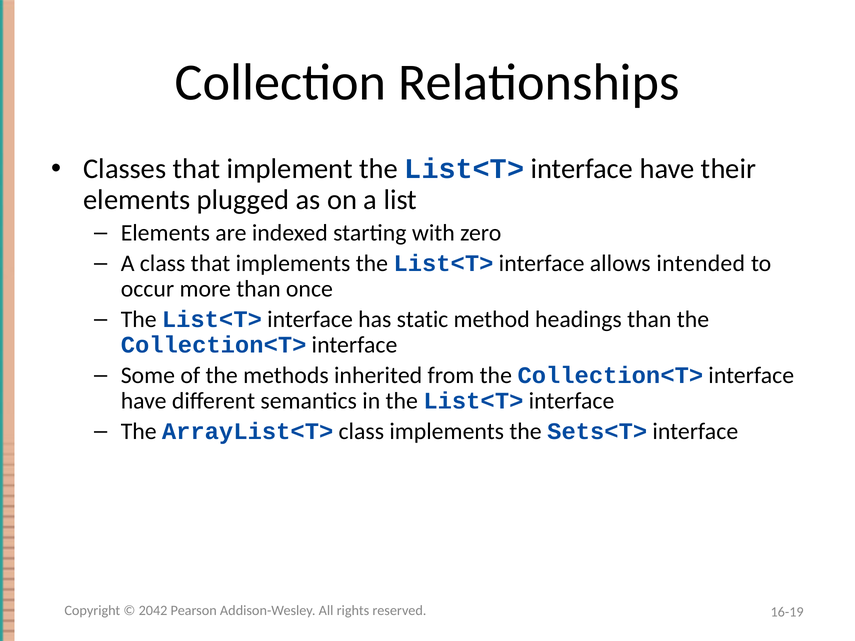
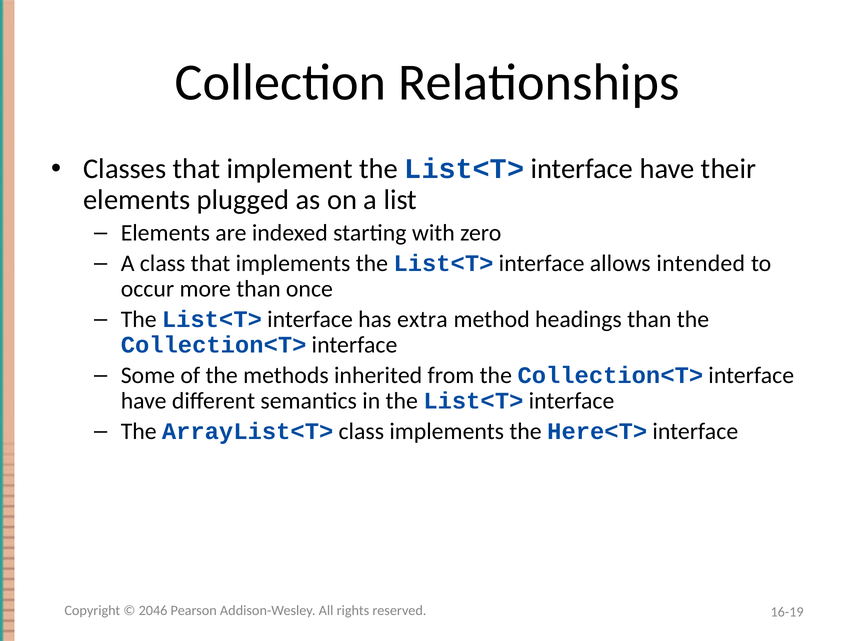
static: static -> extra (422, 319)
Sets<T>: Sets<T> -> Here<T> (597, 431)
2042: 2042 -> 2046 (153, 611)
